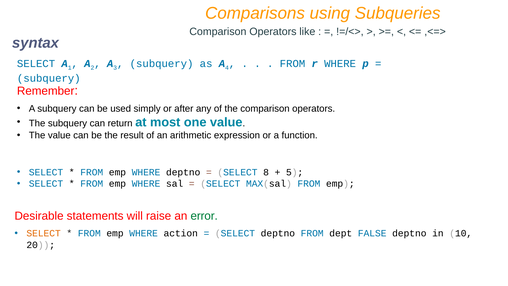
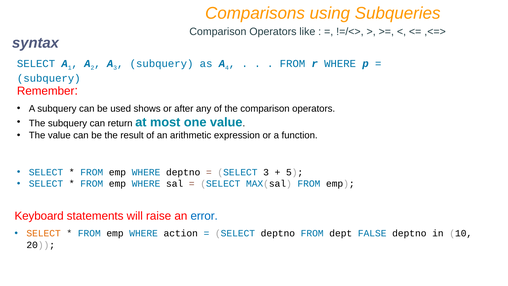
simply: simply -> shows (147, 109)
SELECT 8: 8 -> 3 (266, 172)
Desirable: Desirable -> Keyboard (39, 216)
error colour: green -> blue (204, 216)
